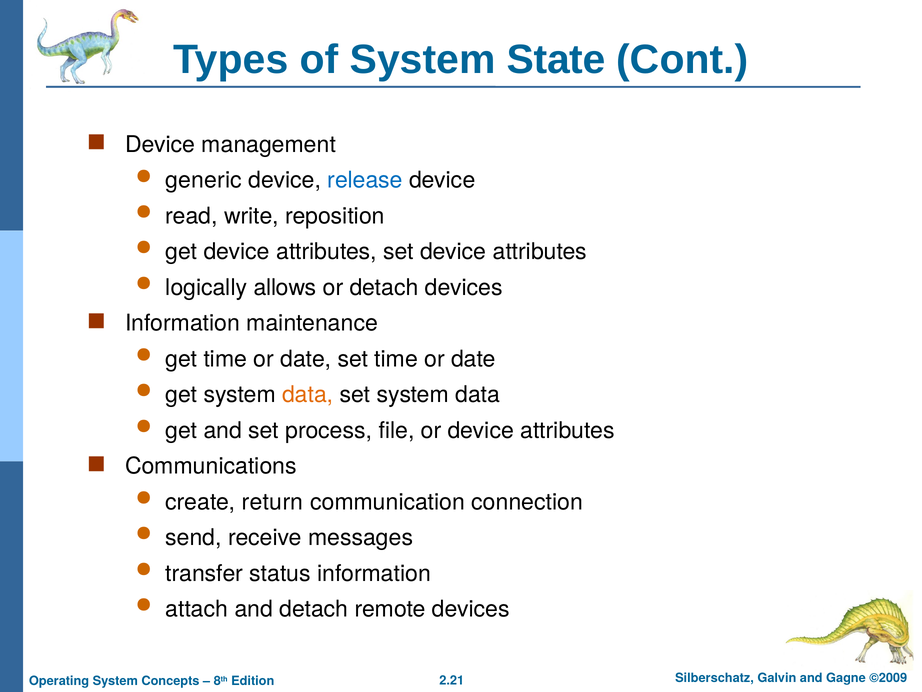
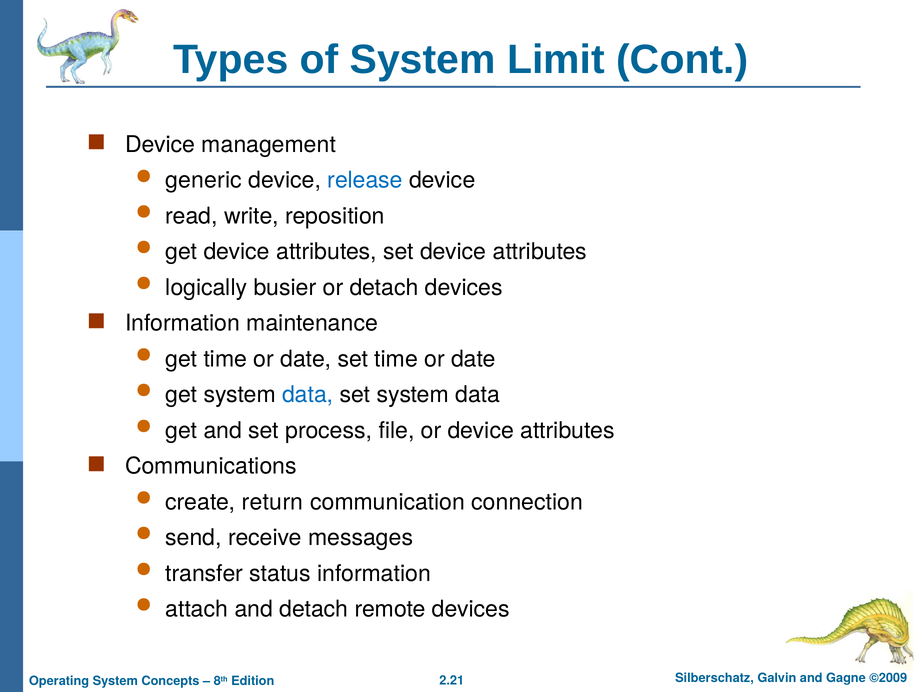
State: State -> Limit (556, 60)
allows: allows -> busier (285, 287)
data colour: orange -> blue (308, 394)
